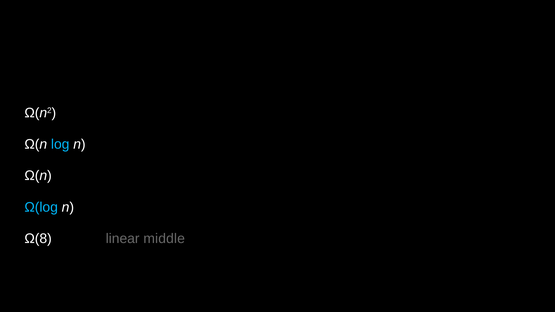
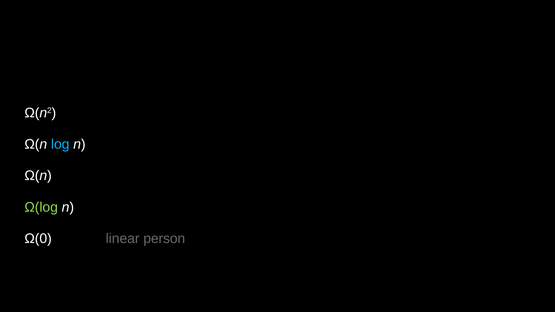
Ω(log colour: light blue -> light green (41, 207)
Ω(8: Ω(8 -> Ω(0 (38, 239)
middle: middle -> person (164, 239)
